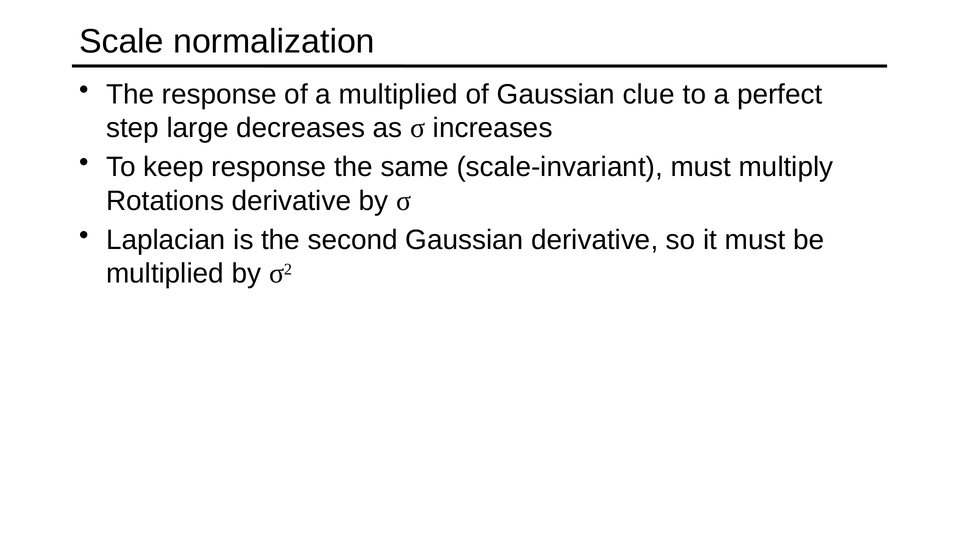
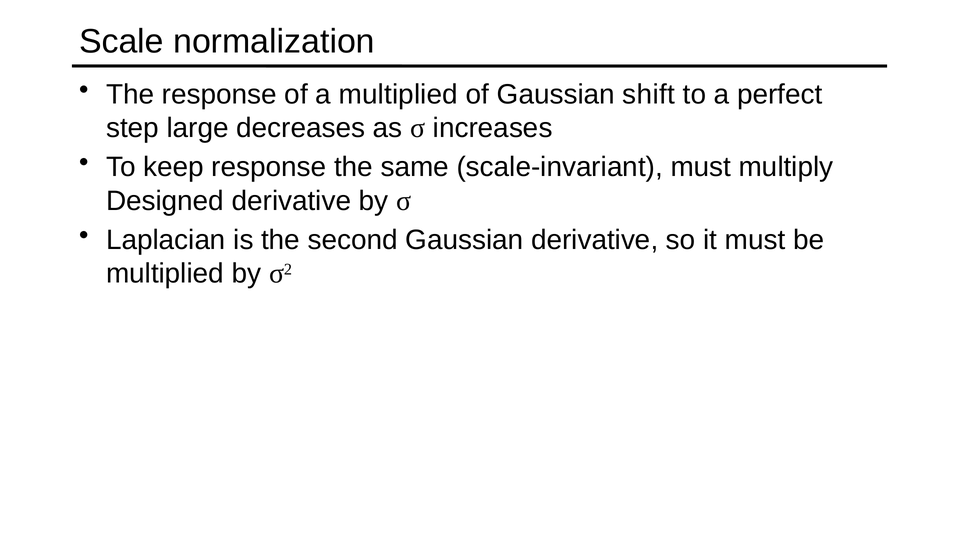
clue: clue -> shift (649, 94)
Rotations: Rotations -> Designed (165, 201)
